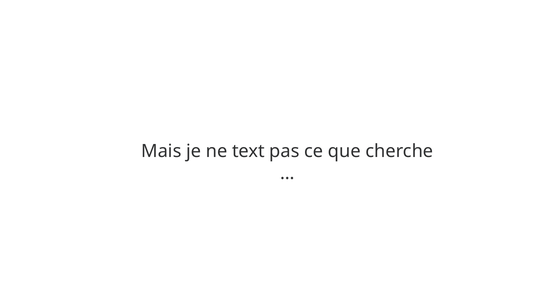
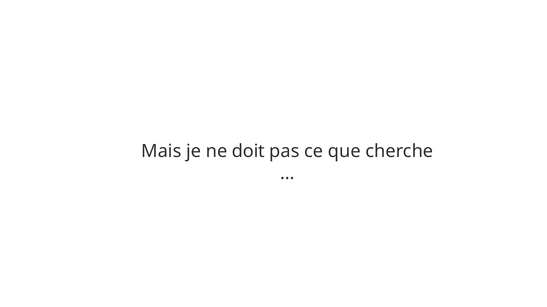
text: text -> doit (248, 152)
